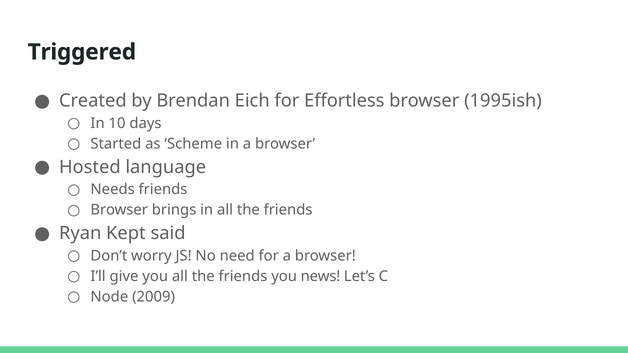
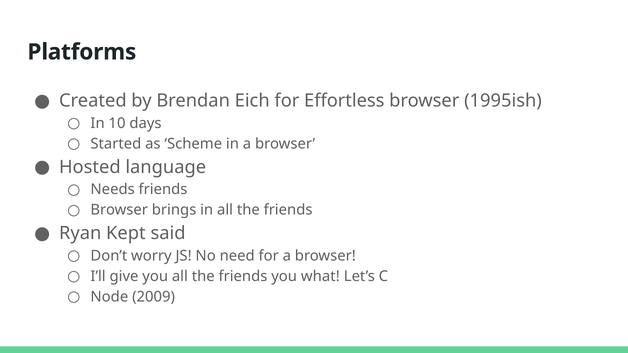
Triggered: Triggered -> Platforms (82, 52)
news: news -> what (320, 276)
